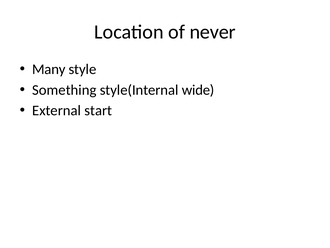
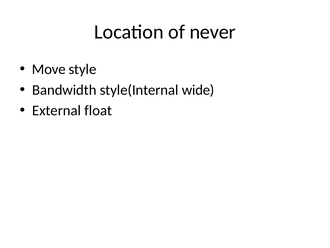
Many: Many -> Move (49, 69)
Something: Something -> Bandwidth (64, 90)
start: start -> float (98, 110)
